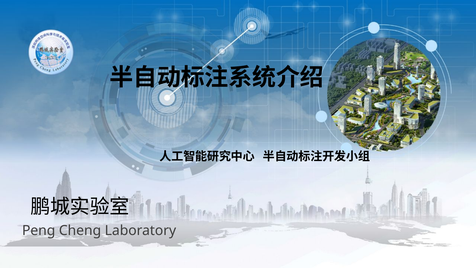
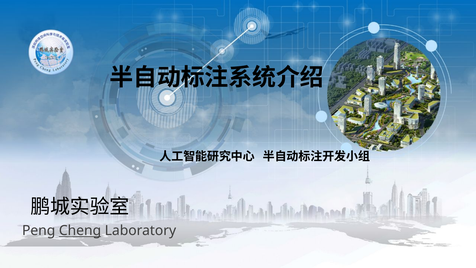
Cheng underline: none -> present (80, 230)
